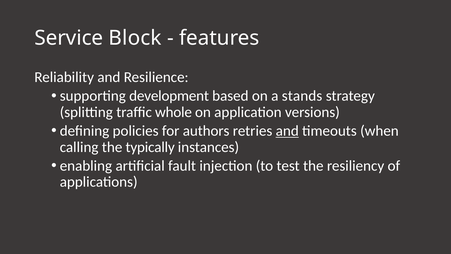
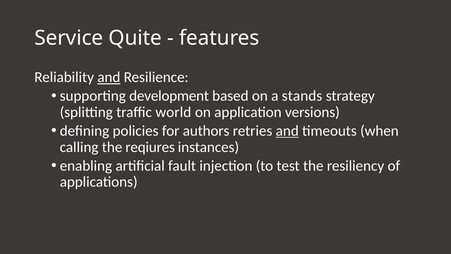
Block: Block -> Quite (135, 38)
and underline: none -> present (109, 77)
whole: whole -> world (173, 112)
typically: typically -> reqiures (150, 147)
